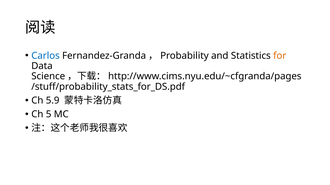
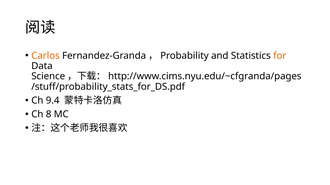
Carlos colour: blue -> orange (46, 56)
5.9: 5.9 -> 9.4 (53, 101)
5: 5 -> 8 (49, 115)
